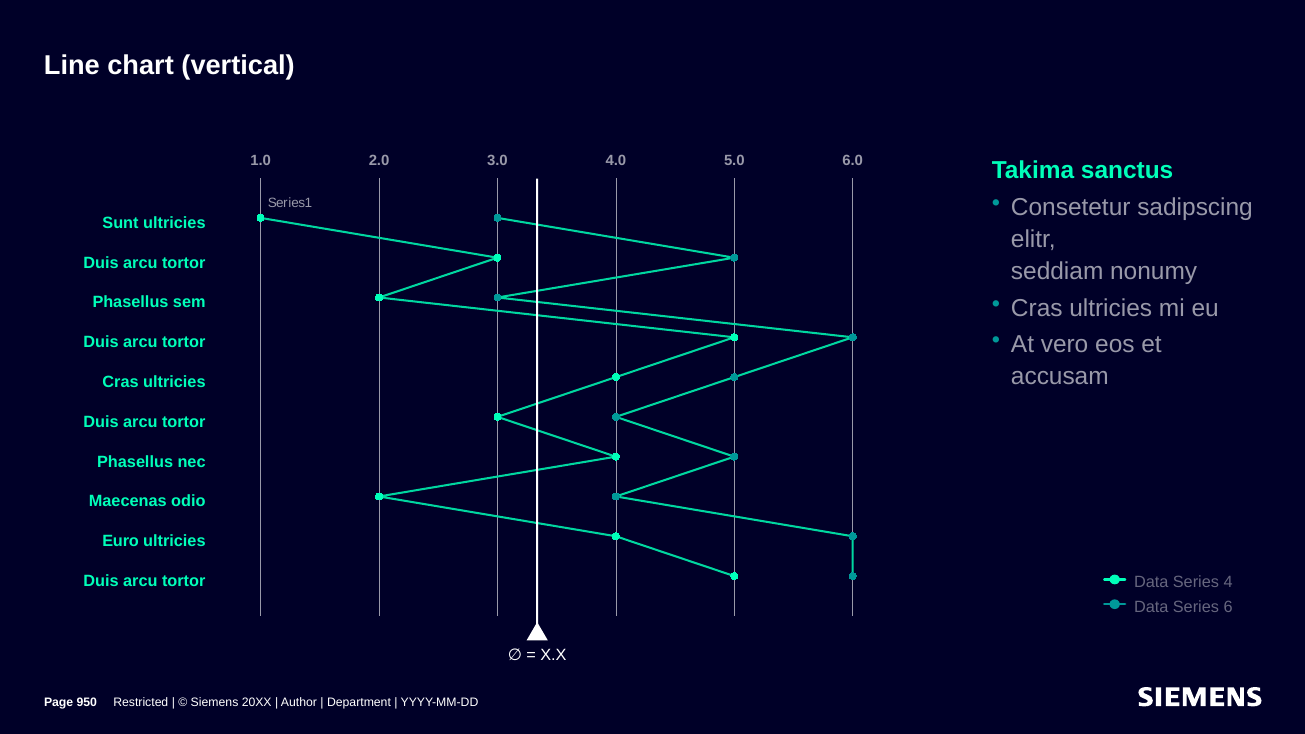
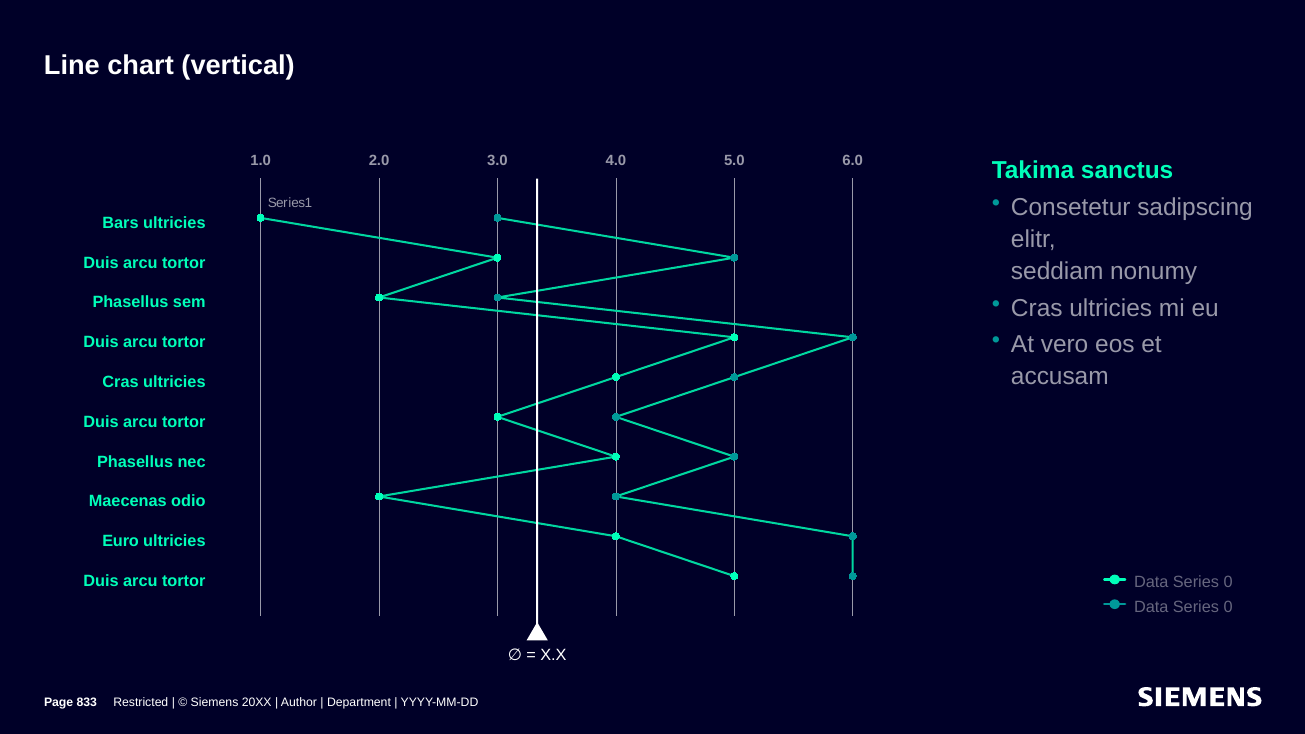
Sunt: Sunt -> Bars (121, 223)
4: 4 -> 0 (1228, 582)
6: 6 -> 0 (1228, 607)
950: 950 -> 833 (87, 702)
